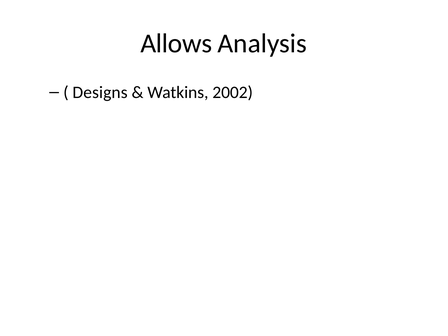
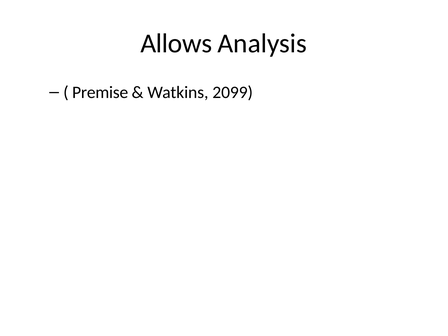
Designs: Designs -> Premise (100, 92)
2002: 2002 -> 2099 (233, 92)
